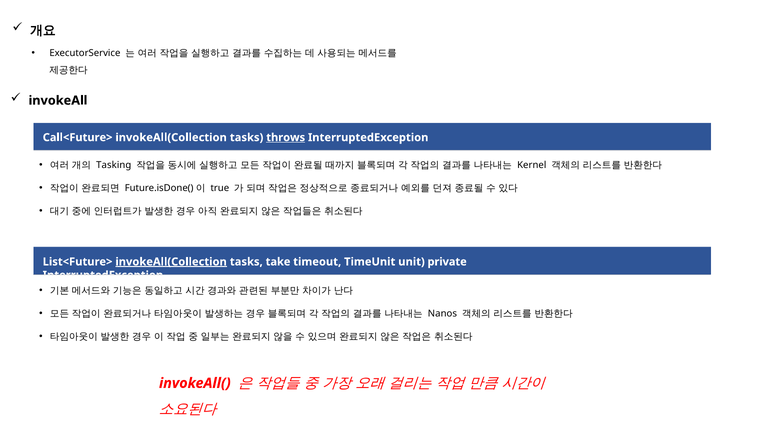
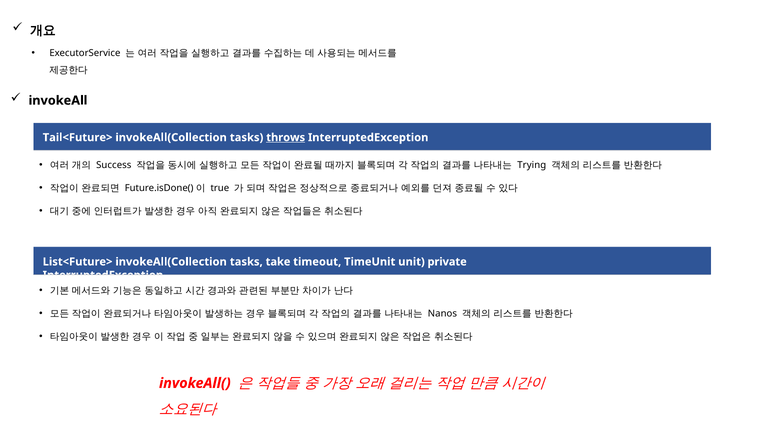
Call<Future>: Call<Future> -> Tail<Future> (78, 138)
Tasking: Tasking -> Success (114, 165)
Kernel: Kernel -> Trying (532, 165)
invokeAll(Collection underline: present -> none (171, 262)
